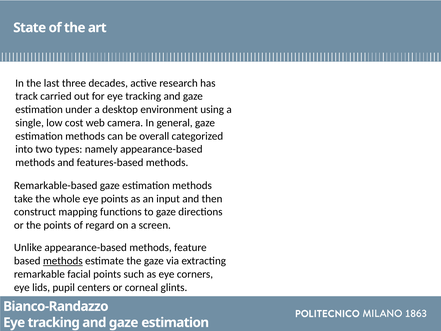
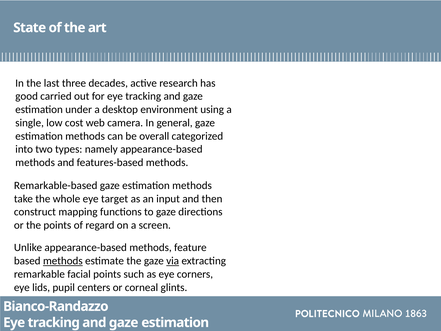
track: track -> good (27, 96)
eye points: points -> target (115, 199)
via underline: none -> present (173, 261)
